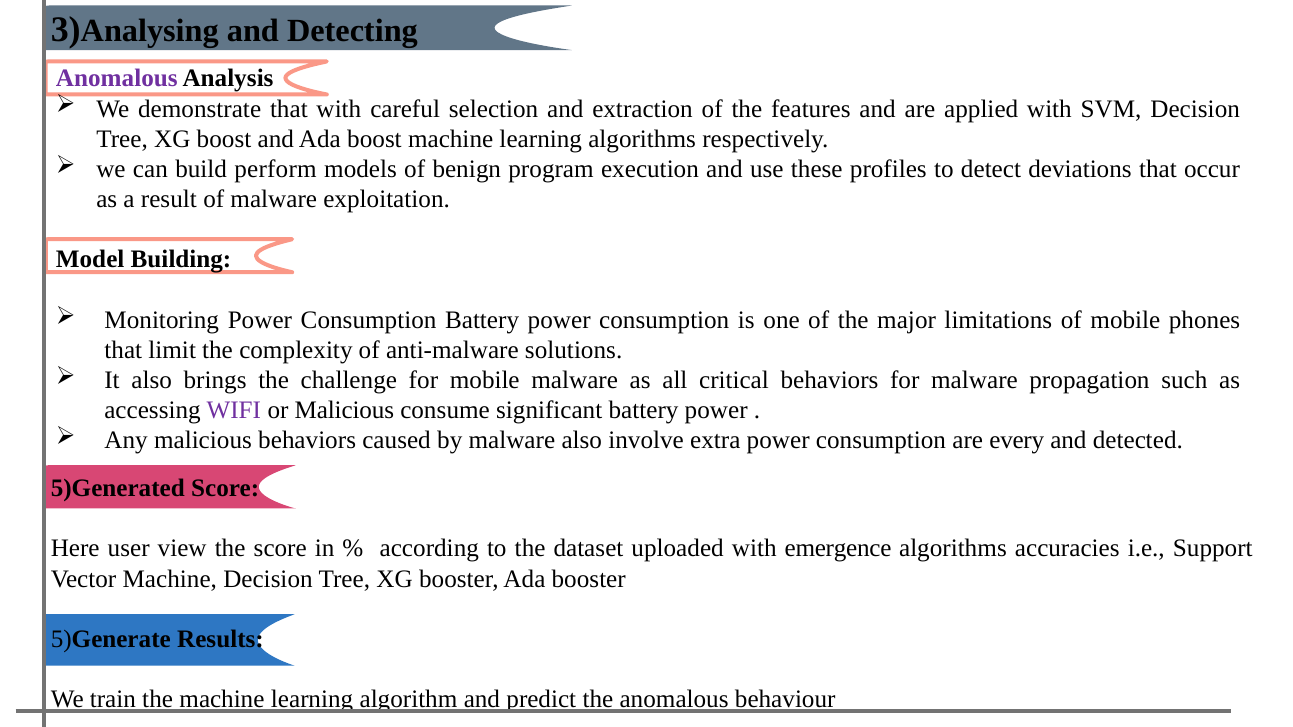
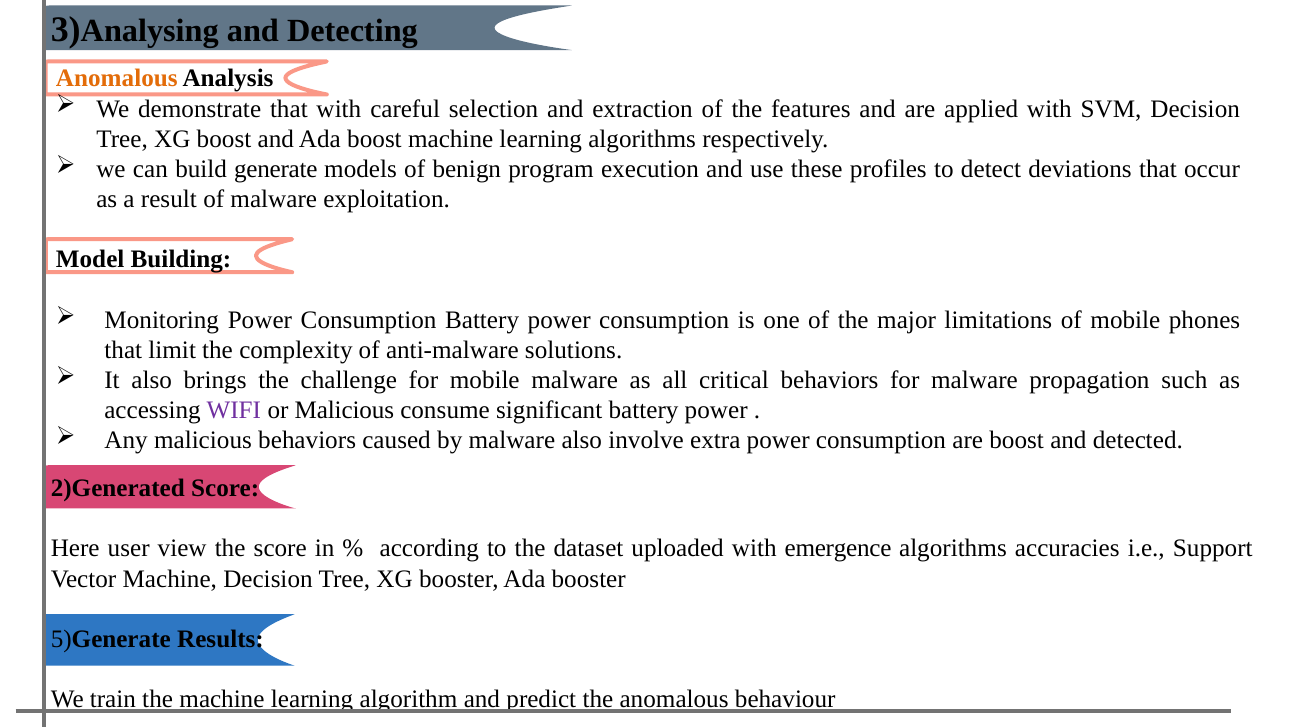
Anomalous colour: purple -> orange (117, 79)
perform: perform -> generate (276, 169)
are every: every -> boost (1017, 441)
5)Generated: 5)Generated -> 2)Generated (118, 488)
